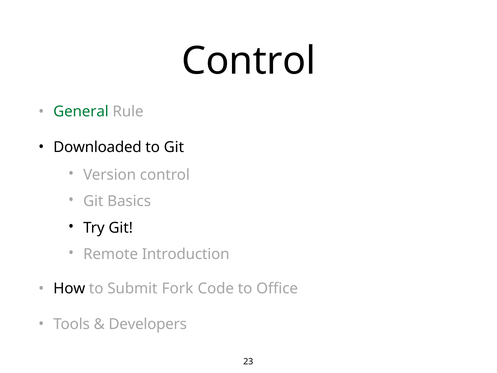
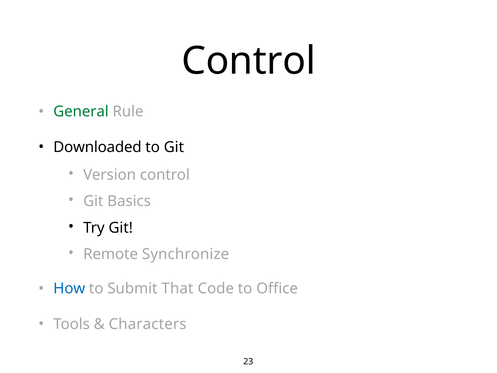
Introduction: Introduction -> Synchronize (186, 254)
How colour: black -> blue (69, 288)
Fork: Fork -> That (177, 288)
Developers: Developers -> Characters (148, 324)
